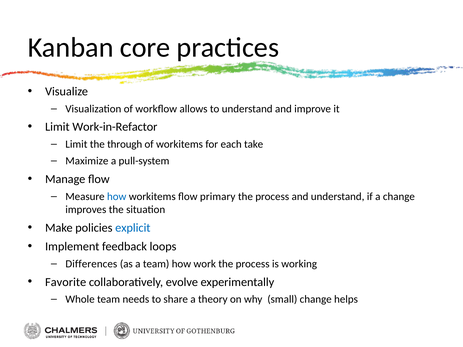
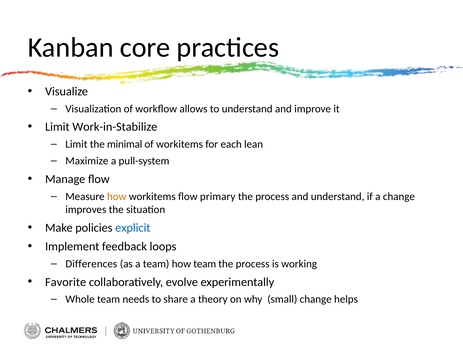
Work-in-Refactor: Work-in-Refactor -> Work-in-Stabilize (115, 127)
through: through -> minimal (125, 144)
take: take -> lean (254, 144)
how colour: blue -> orange (117, 197)
how work: work -> team (205, 264)
